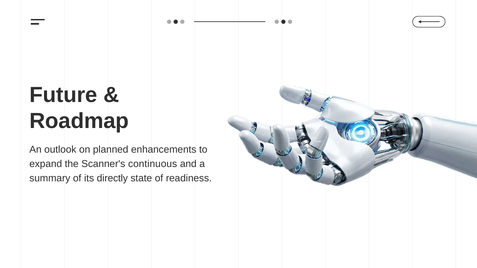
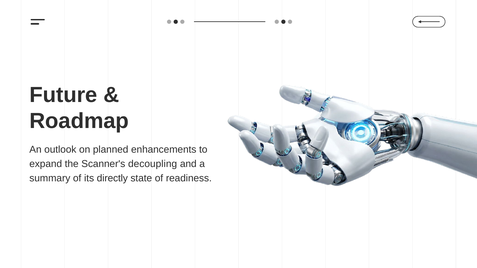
continuous: continuous -> decoupling (153, 164)
